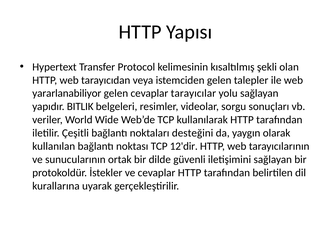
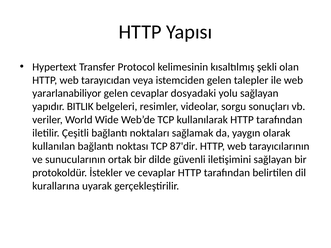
tarayıcılar: tarayıcılar -> dosyadaki (193, 93)
desteğini: desteğini -> sağlamak (193, 133)
12'dir: 12'dir -> 87'dir (184, 146)
